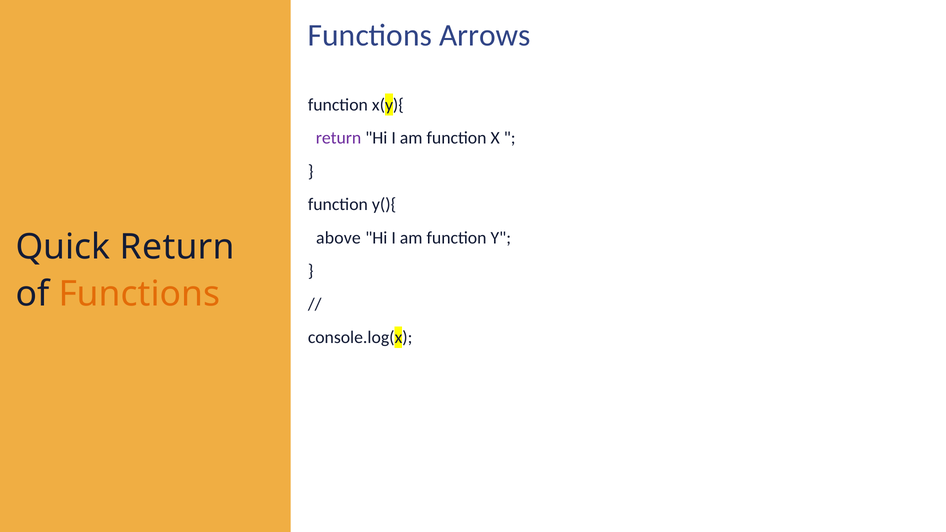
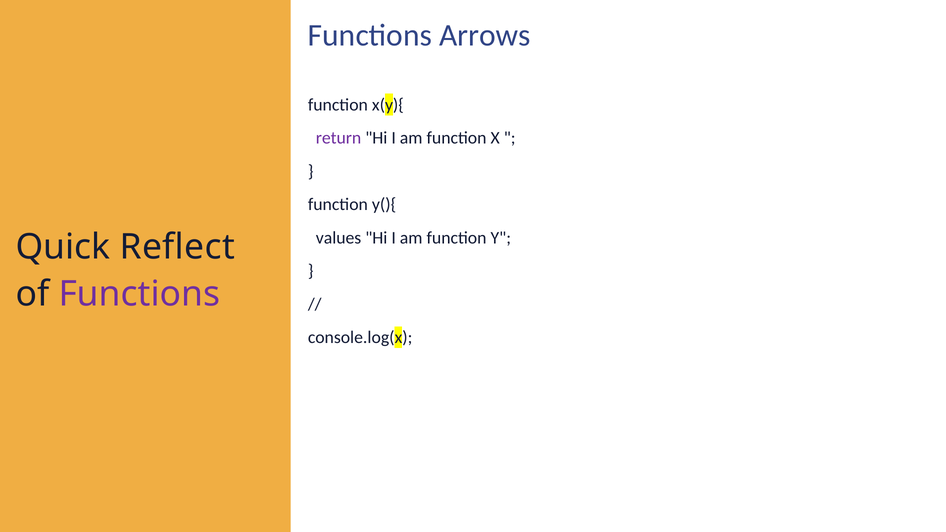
above: above -> values (339, 238)
Quick Return: Return -> Reflect (177, 247)
Functions colour: orange -> purple (139, 294)
